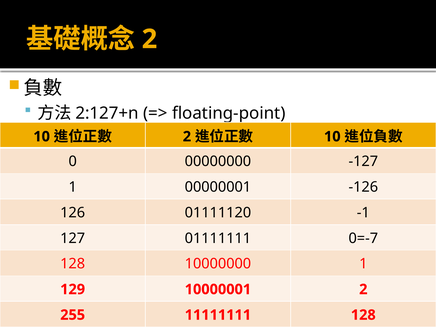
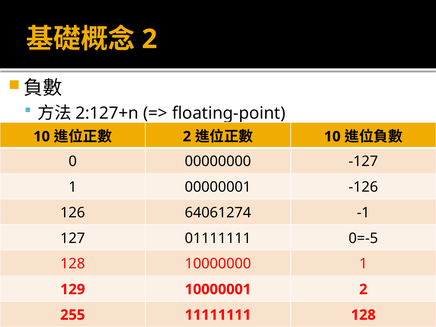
01111120: 01111120 -> 64061274 (218, 213)
0=-7: 0=-7 -> 0=-5 (363, 238)
